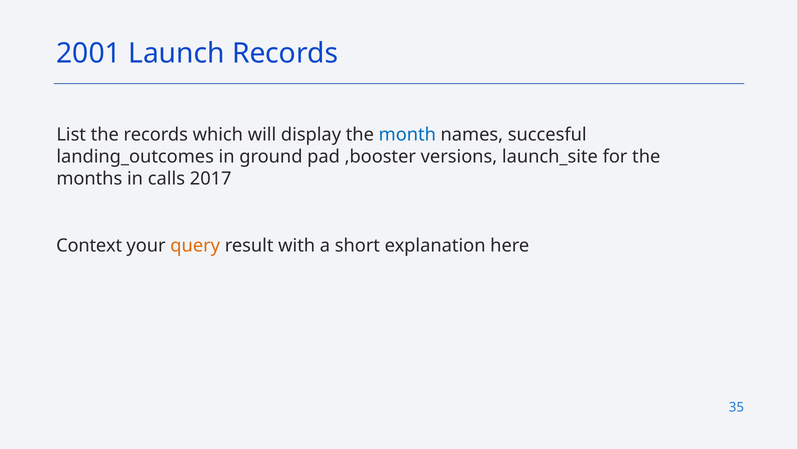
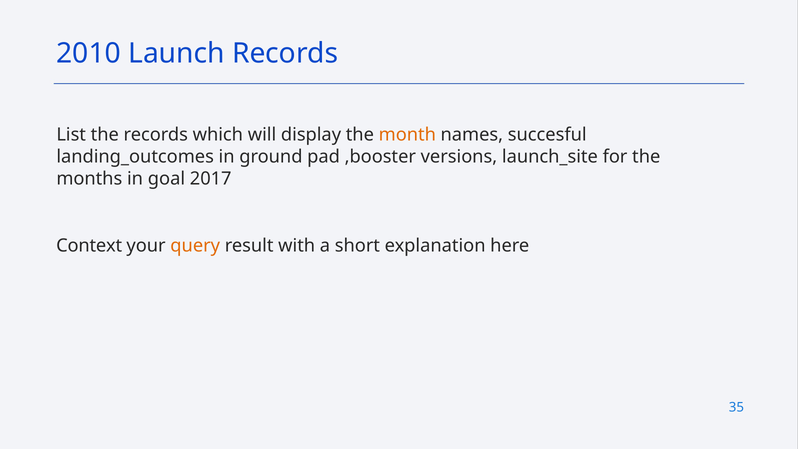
2001: 2001 -> 2010 (89, 53)
month colour: blue -> orange (407, 135)
calls: calls -> goal (166, 179)
